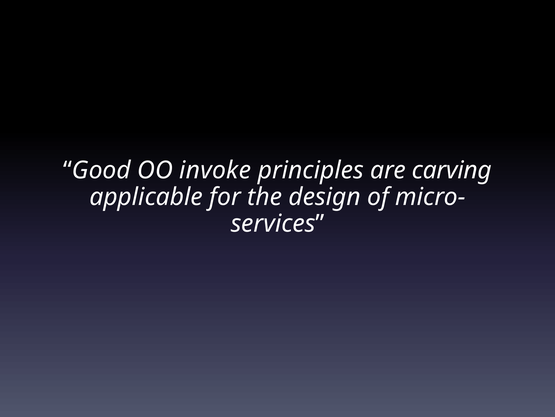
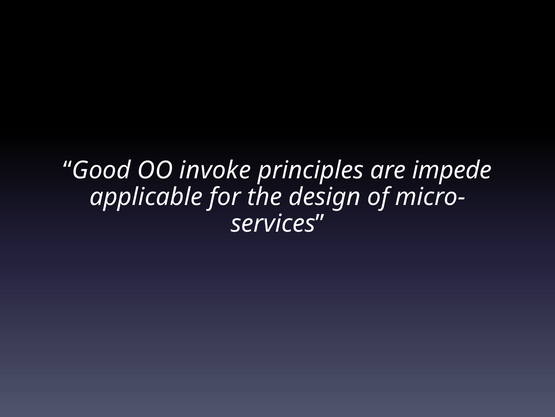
carving: carving -> impede (452, 170)
